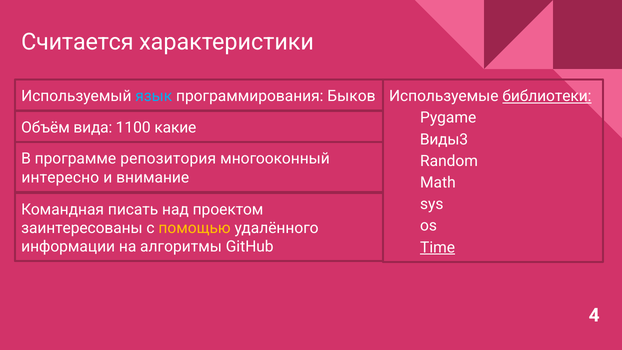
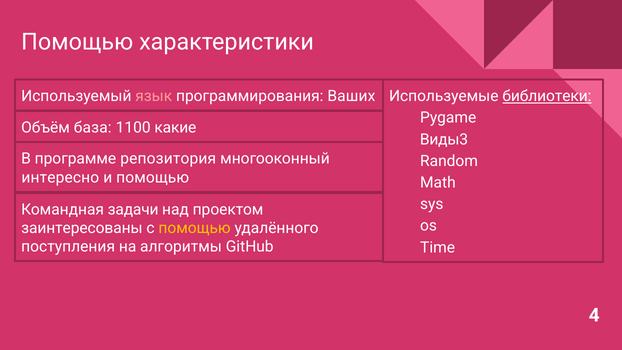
Считается: Считается -> Помощью (77, 42)
язык colour: light blue -> pink (154, 96)
Быков: Быков -> Ваших (351, 96)
вида: вида -> база (93, 128)
и внимание: внимание -> помощью (153, 177)
писать: писать -> задачи (133, 209)
информации: информации -> поступления (68, 247)
Time underline: present -> none (438, 247)
